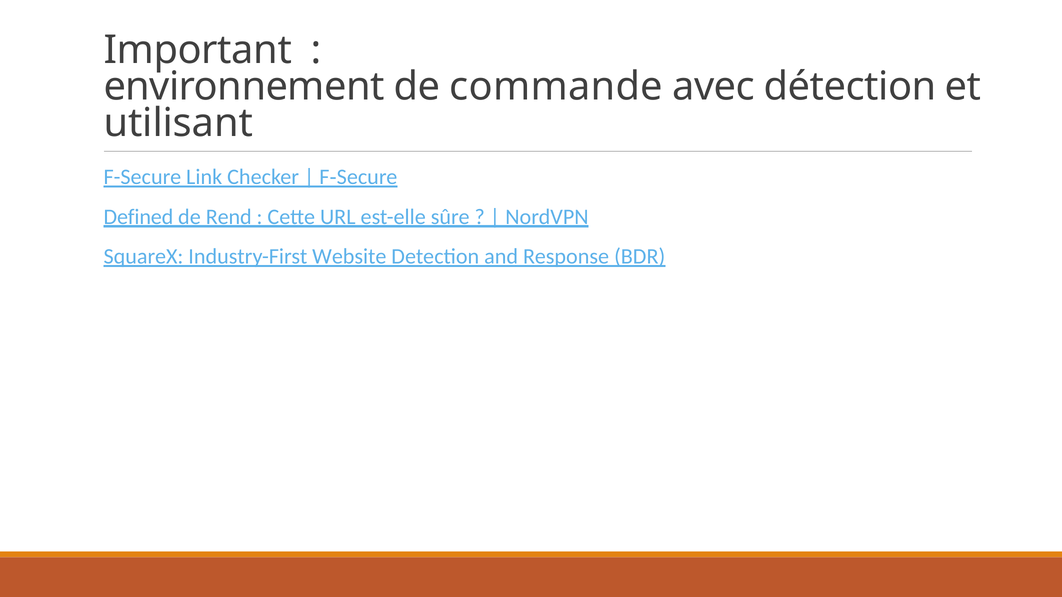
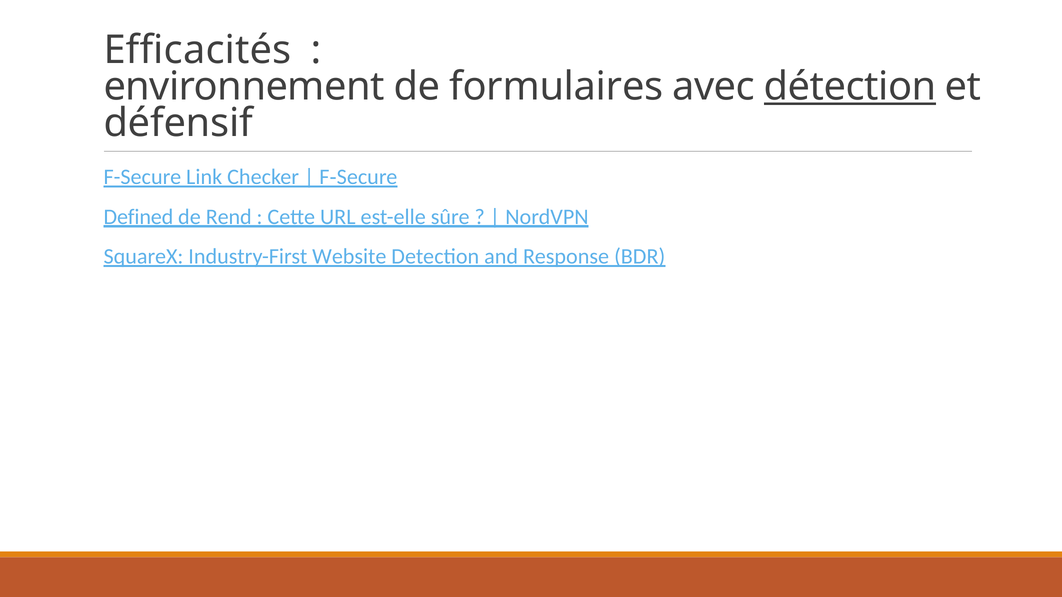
Important: Important -> Efficacités (197, 50)
commande: commande -> formulaires (556, 87)
détection underline: none -> present (850, 87)
utilisant: utilisant -> défensif (178, 123)
